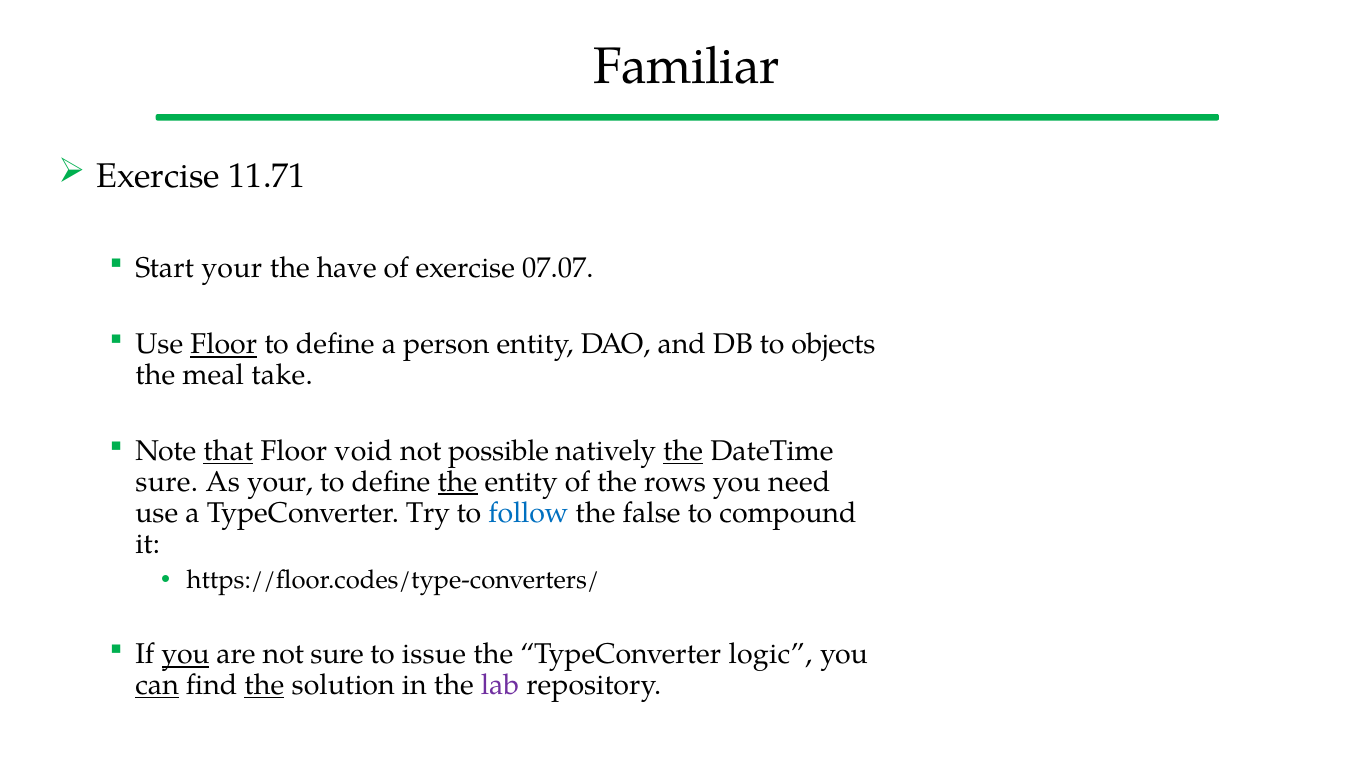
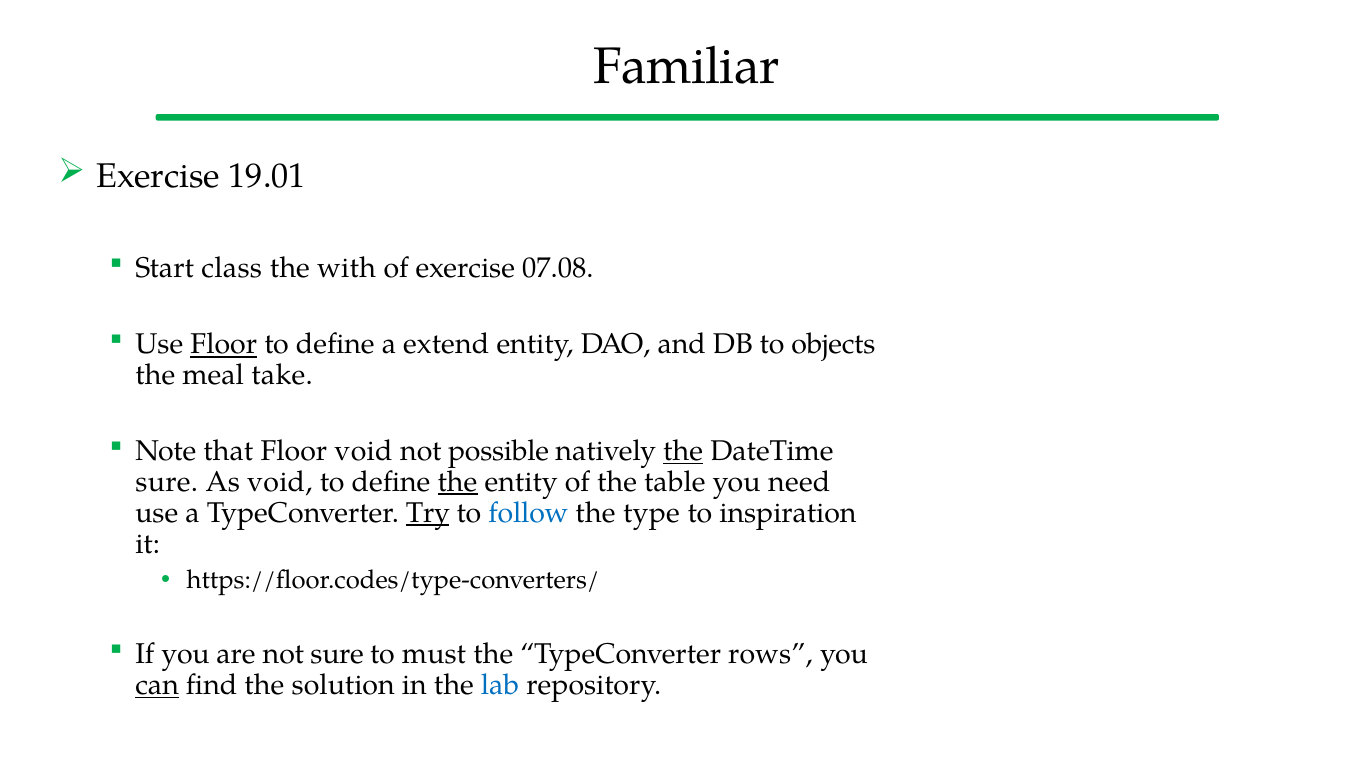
11.71: 11.71 -> 19.01 (267, 176)
Start your: your -> class (232, 269)
have: have -> with (347, 269)
07.07: 07.07 -> 07.08 (558, 269)
person: person -> extend (446, 344)
that underline: present -> none (228, 451)
As your: your -> void (280, 482)
rows: rows -> table (675, 482)
Try underline: none -> present (428, 513)
false: false -> type (651, 513)
compound: compound -> inspiration (788, 513)
you underline: present -> none (185, 654)
issue: issue -> must (434, 654)
logic: logic -> rows (770, 654)
the underline: present -> none (264, 685)
lab colour: purple -> blue (500, 685)
